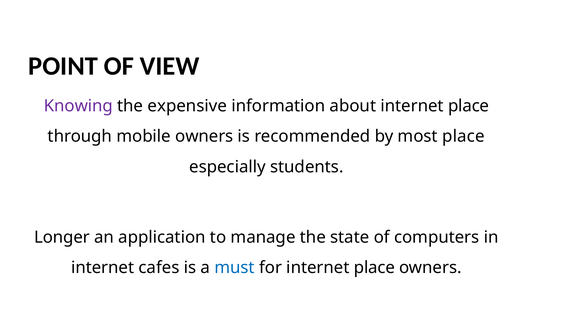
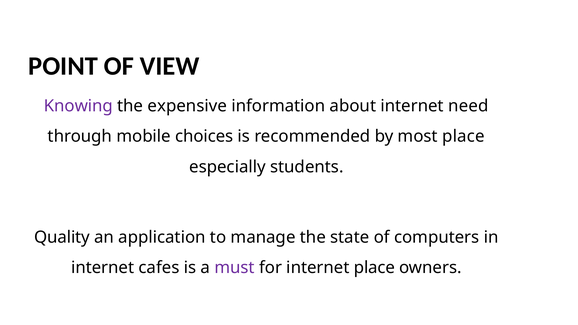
about internet place: place -> need (468, 106)
mobile owners: owners -> choices (204, 136)
Longer: Longer -> Quality (62, 237)
must colour: blue -> purple (235, 268)
